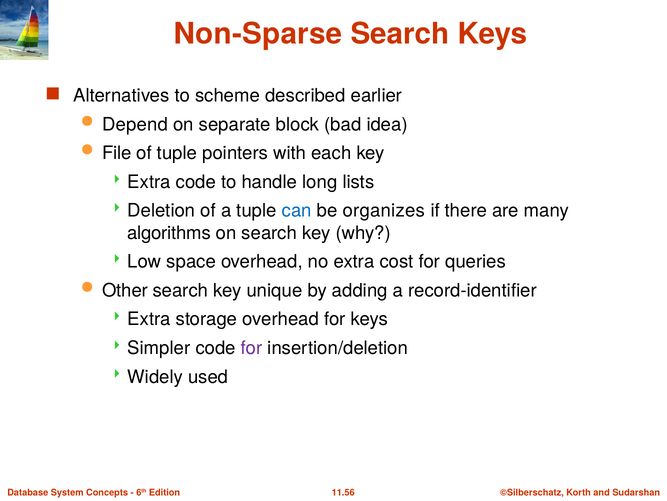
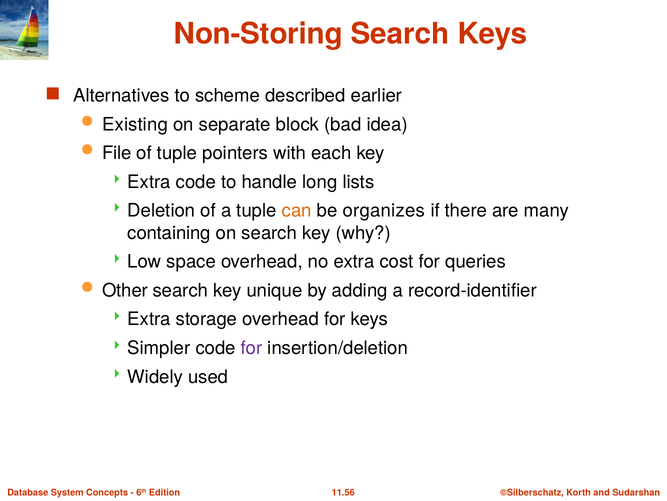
Non-Sparse: Non-Sparse -> Non-Storing (258, 34)
Depend: Depend -> Existing (135, 124)
can colour: blue -> orange (297, 210)
algorithms: algorithms -> containing (169, 233)
